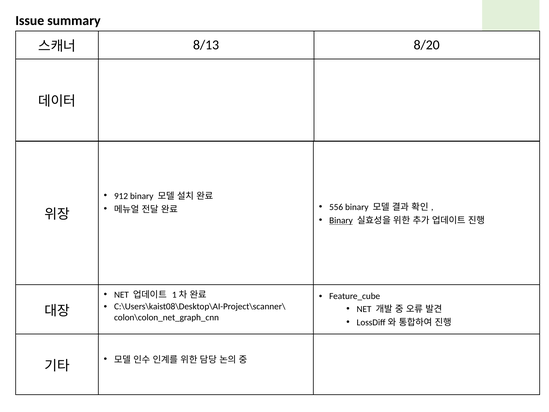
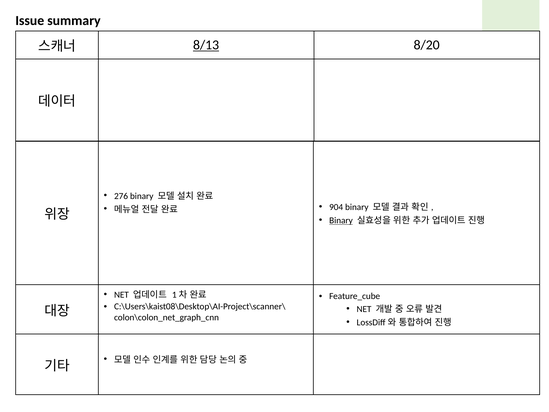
8/13 underline: none -> present (206, 45)
912: 912 -> 276 (121, 196)
556: 556 -> 904 (336, 207)
